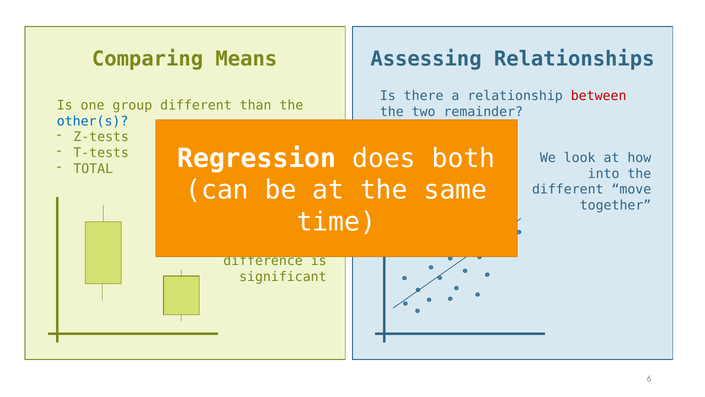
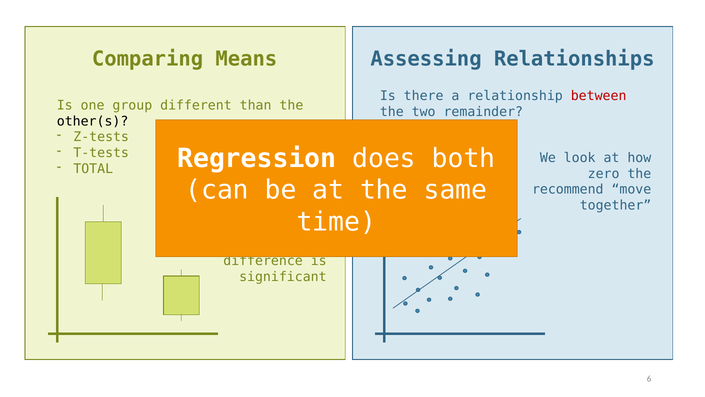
other(s colour: blue -> black (93, 121)
into: into -> zero (604, 173)
different: different -> recommend (568, 189)
